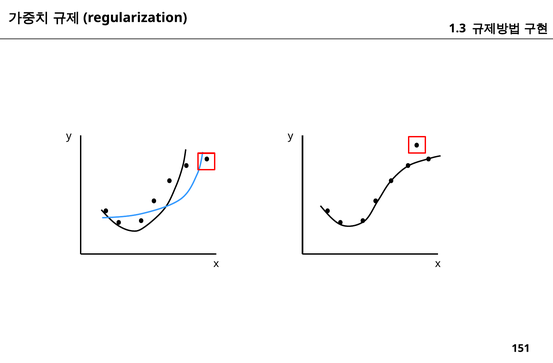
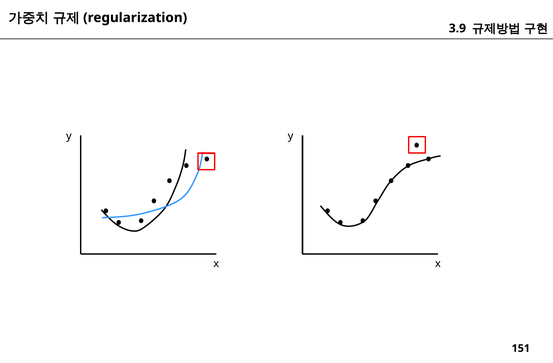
1.3: 1.3 -> 3.9 (457, 28)
